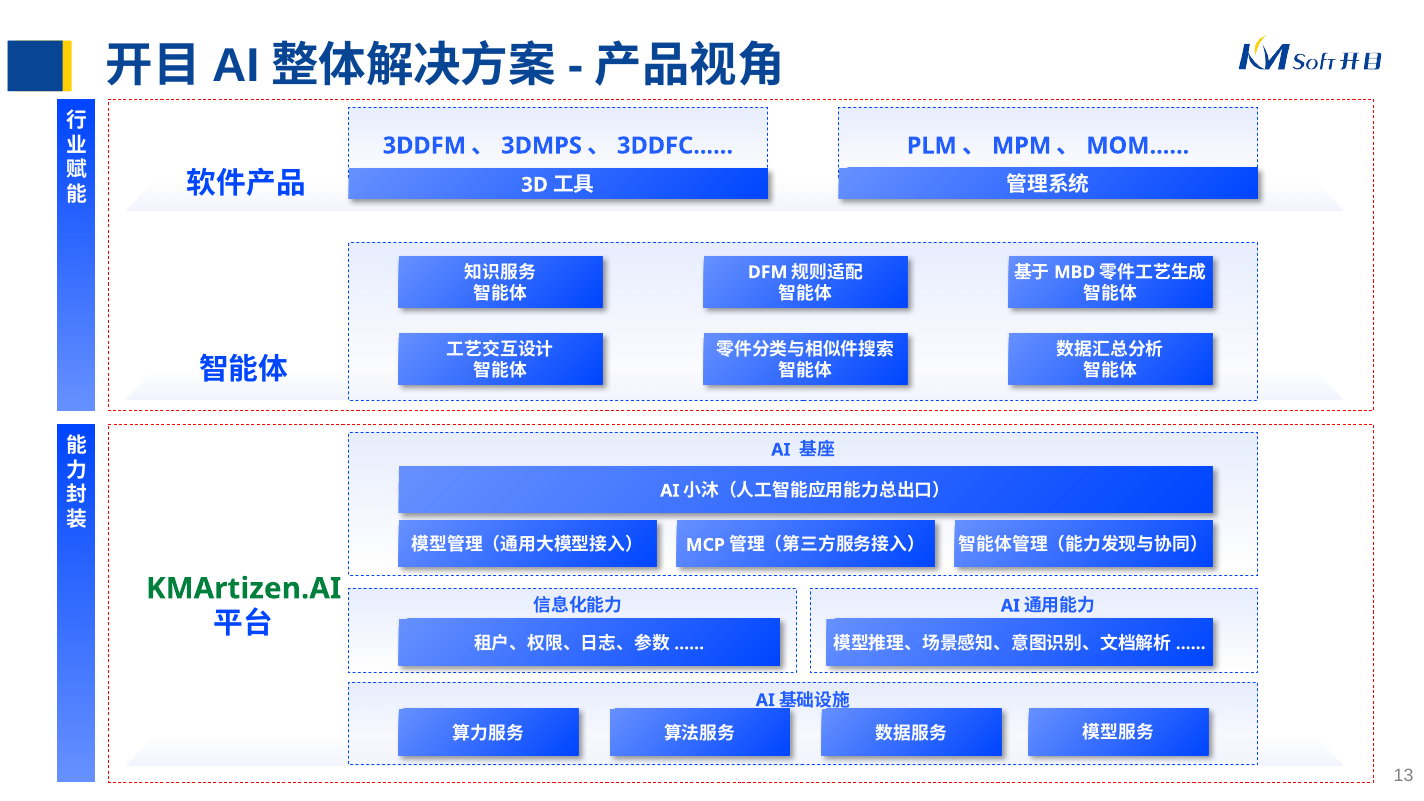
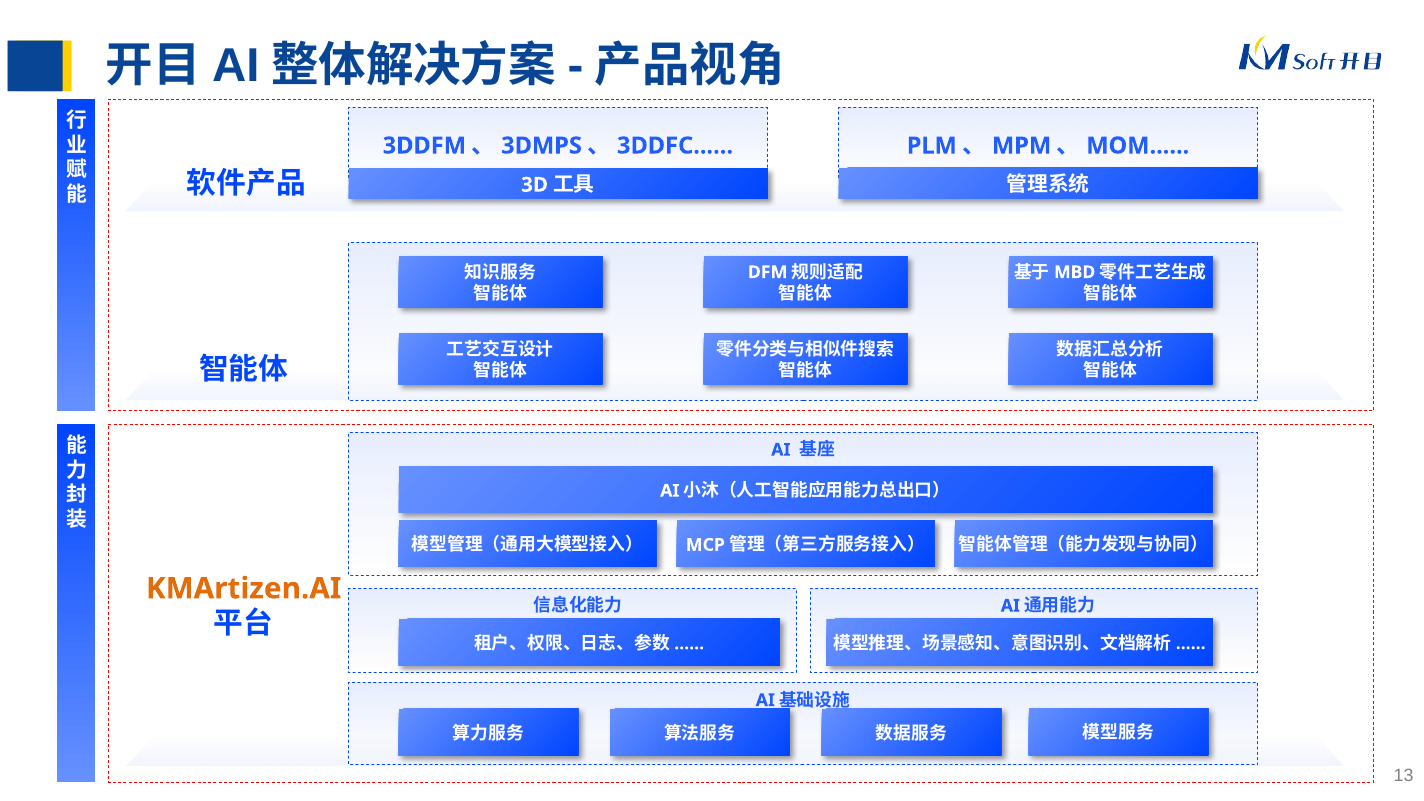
KMArtizen.AI colour: green -> orange (244, 589)
